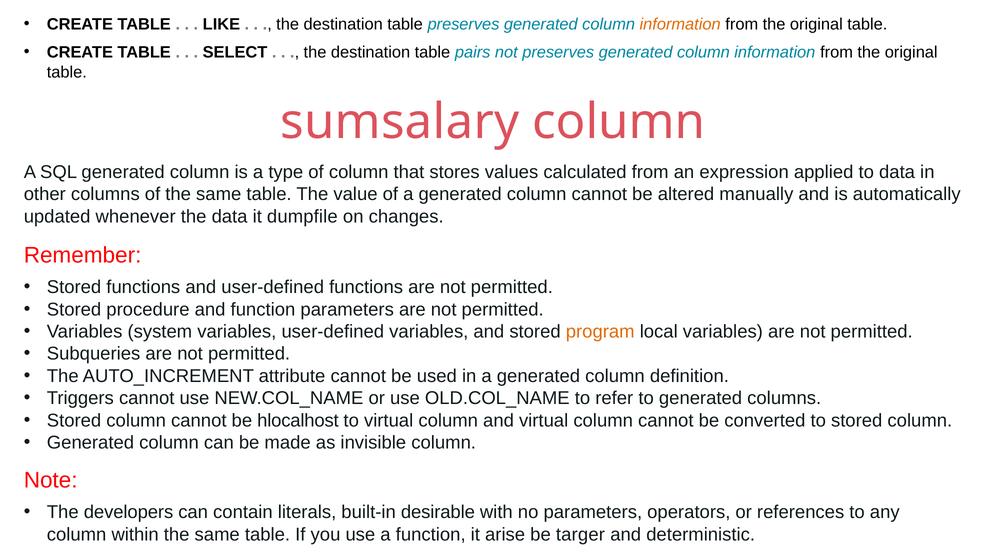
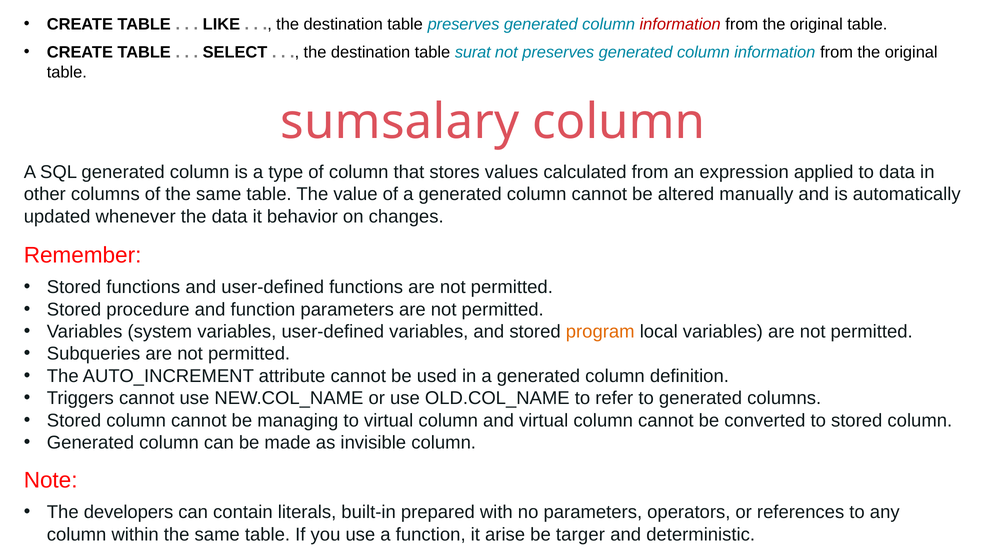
information colour: orange -> red (680, 24)
pairs: pairs -> surat (473, 52)
dumpfile: dumpfile -> behavior (302, 216)
hlocalhost: hlocalhost -> managing (298, 420)
desirable: desirable -> prepared (438, 512)
